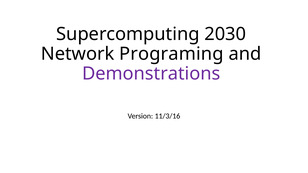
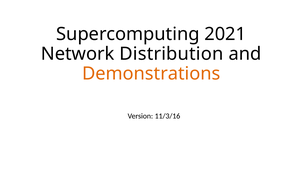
2030: 2030 -> 2021 (225, 34)
Programing: Programing -> Distribution (171, 54)
Demonstrations colour: purple -> orange (151, 74)
